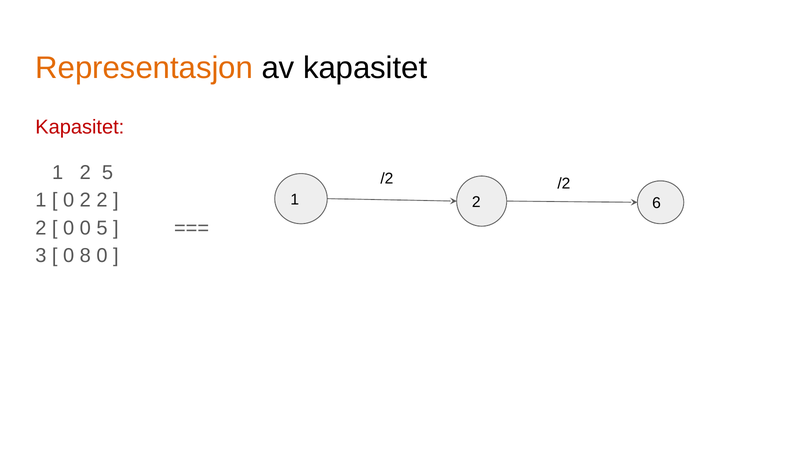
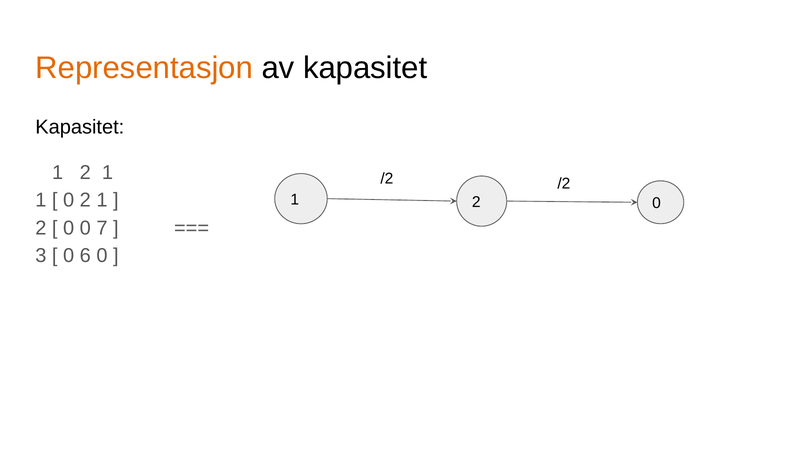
Kapasitet colour: red -> black (80, 127)
1 2 5: 5 -> 1 (108, 172)
0 2 2: 2 -> 1 (102, 200)
2 6: 6 -> 0 (656, 203)
0 5: 5 -> 7 (102, 228)
8: 8 -> 6 (85, 255)
